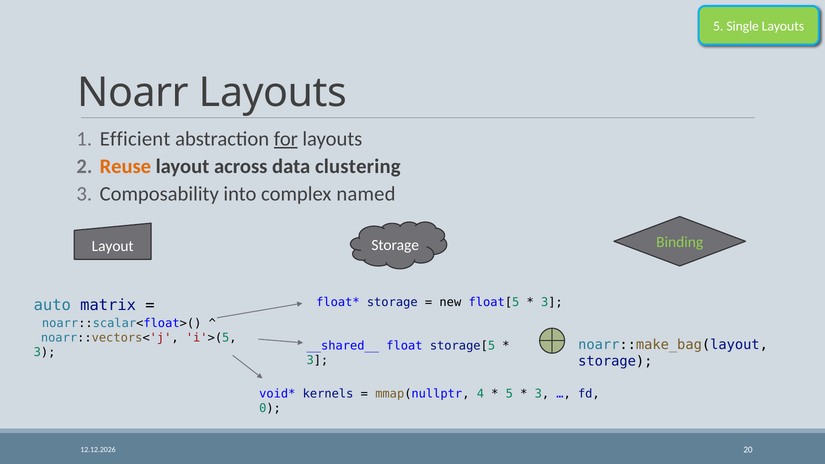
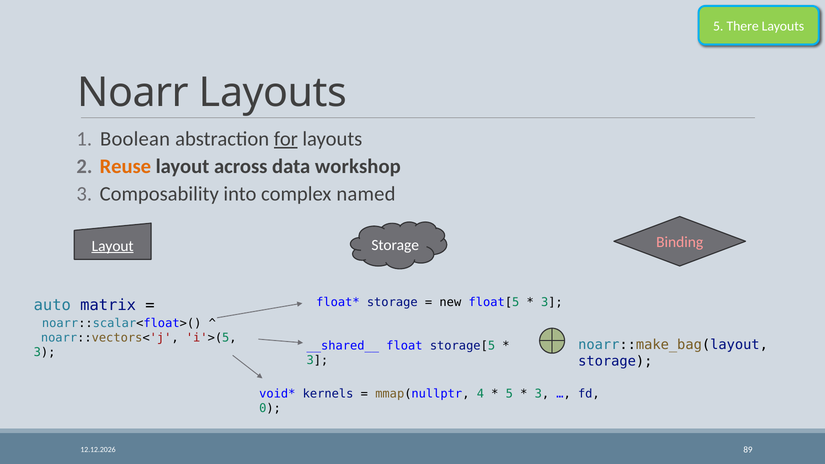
Single: Single -> There (743, 26)
Efficient: Efficient -> Boolean (135, 139)
clustering: clustering -> workshop (358, 166)
Binding colour: light green -> pink (680, 242)
Layout underline: none -> present (113, 246)
20: 20 -> 89 (748, 450)
